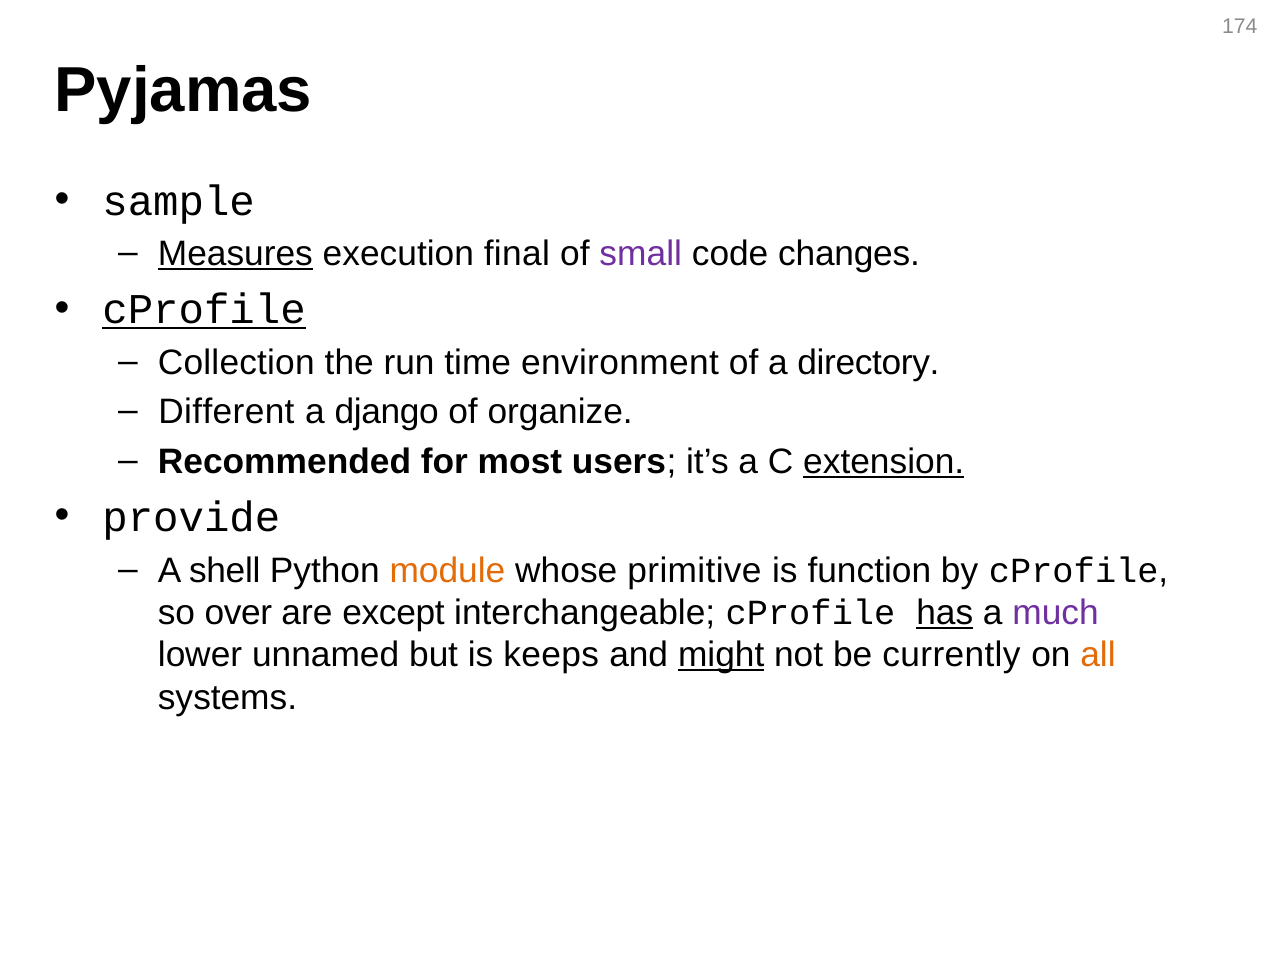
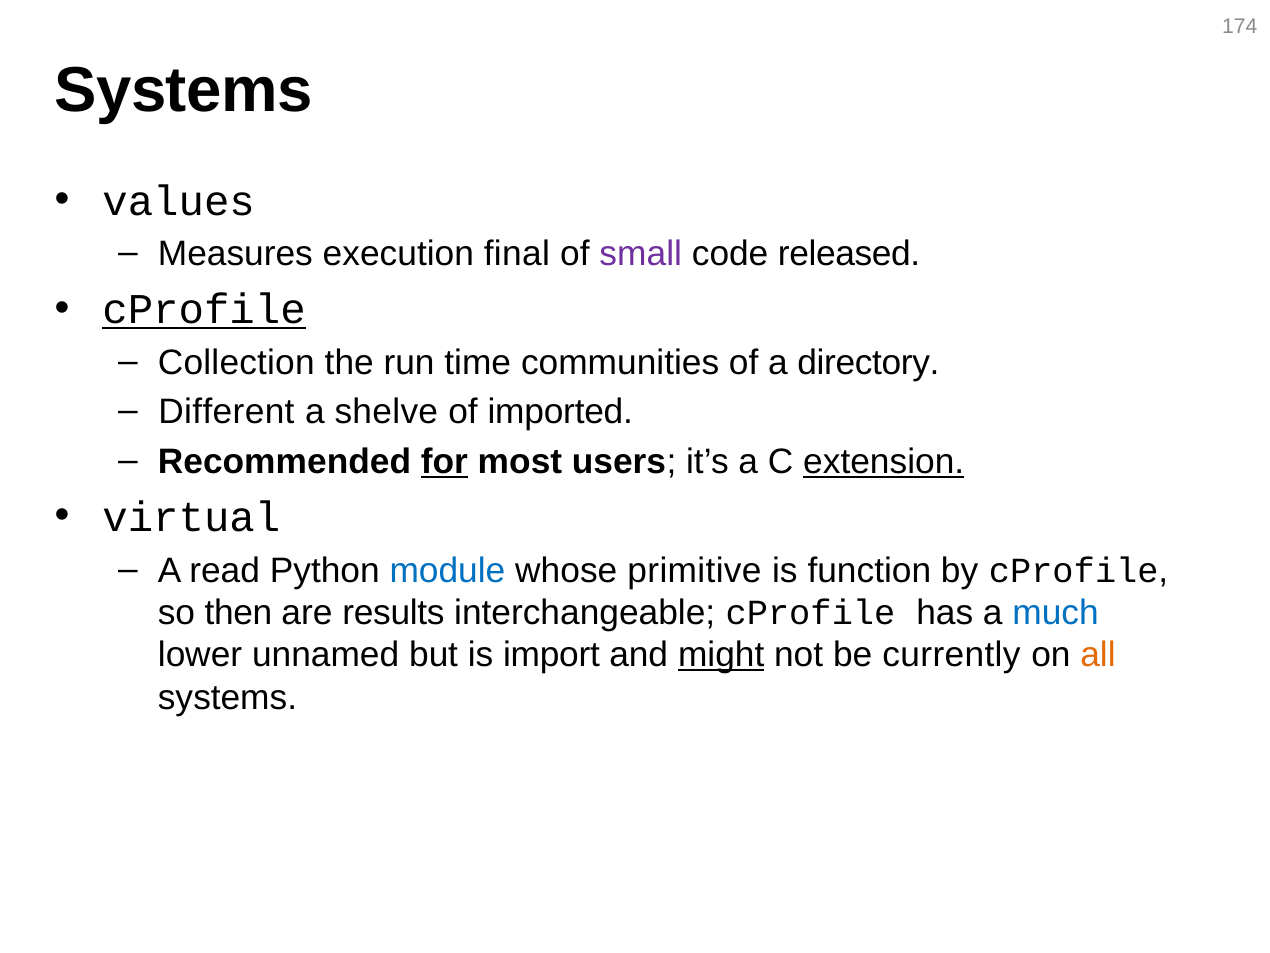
Pyjamas: Pyjamas -> Systems (184, 90)
sample: sample -> values (179, 201)
Measures underline: present -> none (235, 254)
changes: changes -> released (849, 254)
environment: environment -> communities (620, 363)
django: django -> shelve (386, 412)
organize: organize -> imported (560, 412)
for underline: none -> present (444, 462)
provide: provide -> virtual (191, 517)
shell: shell -> read (225, 570)
module colour: orange -> blue (447, 570)
over: over -> then (238, 613)
except: except -> results (393, 613)
has underline: present -> none (945, 613)
much colour: purple -> blue (1056, 613)
keeps: keeps -> import (551, 655)
